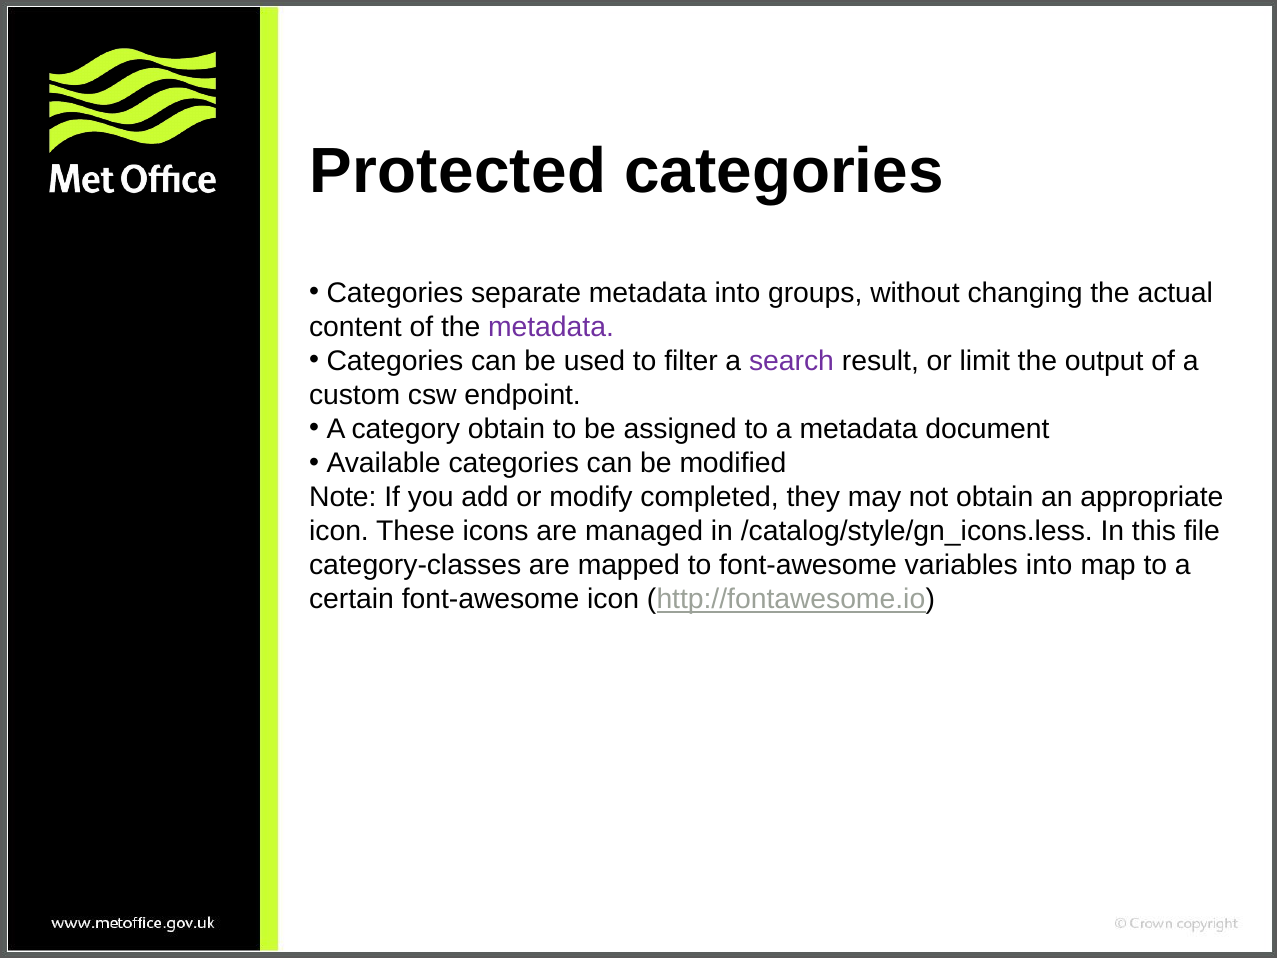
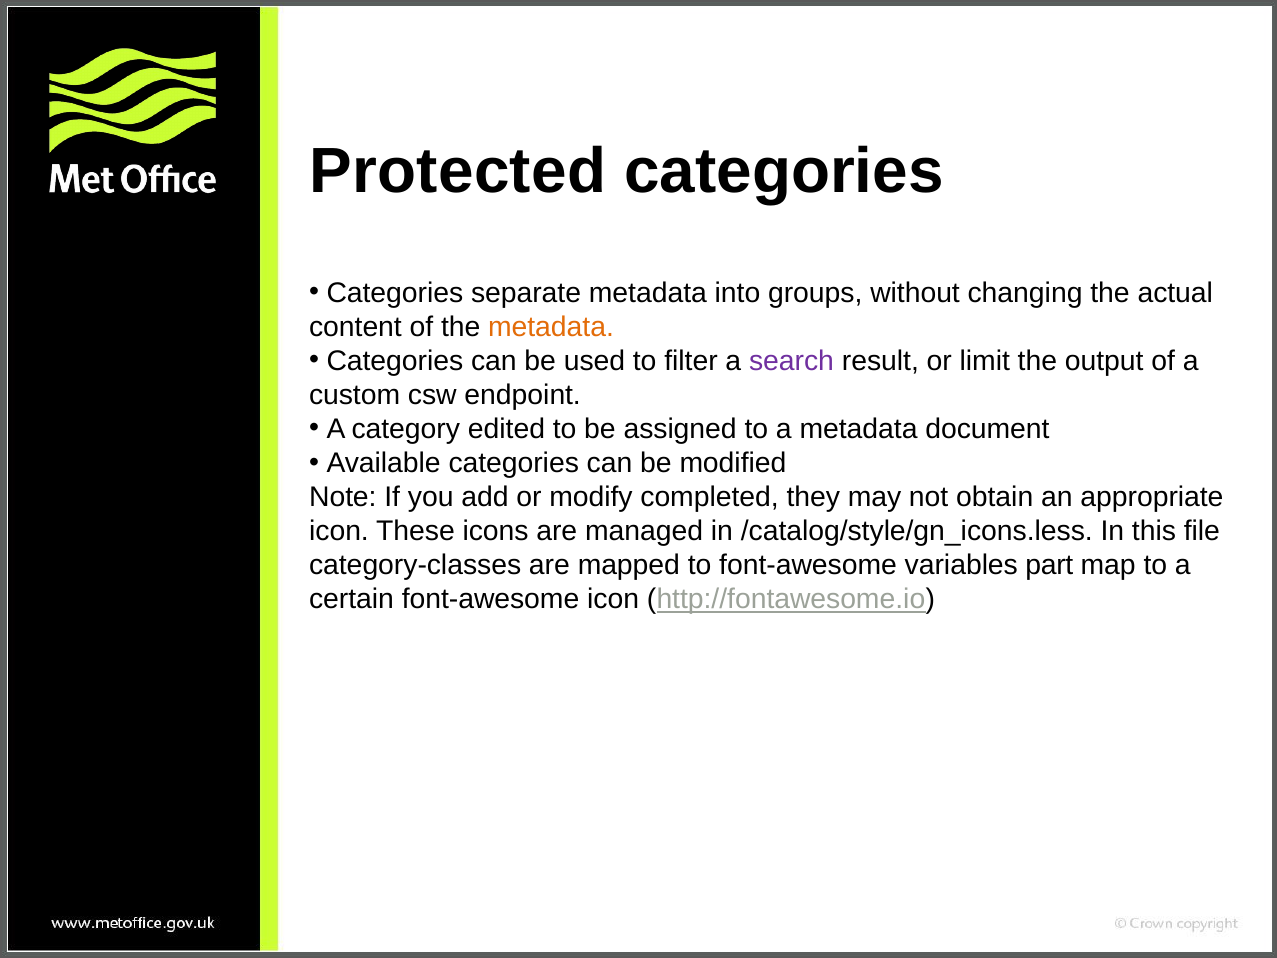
metadata colour: purple -> orange (551, 327)
category obtain: obtain -> edited (506, 429)
variables into: into -> part (1049, 565)
